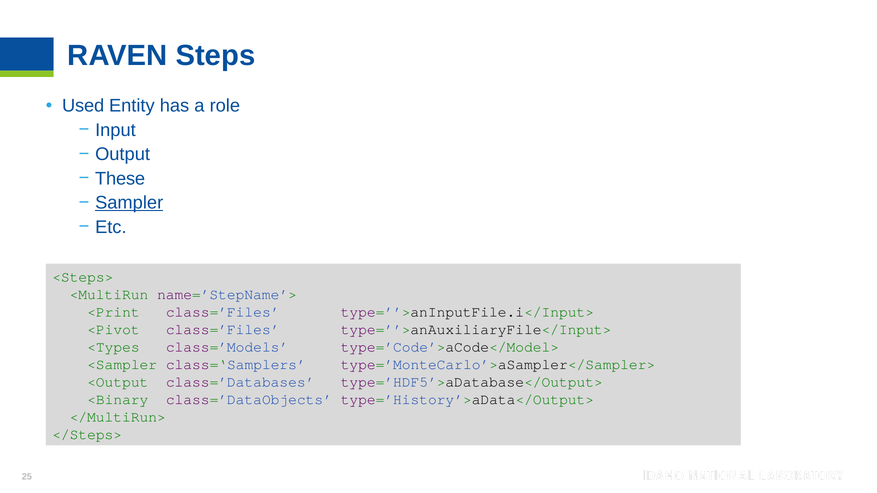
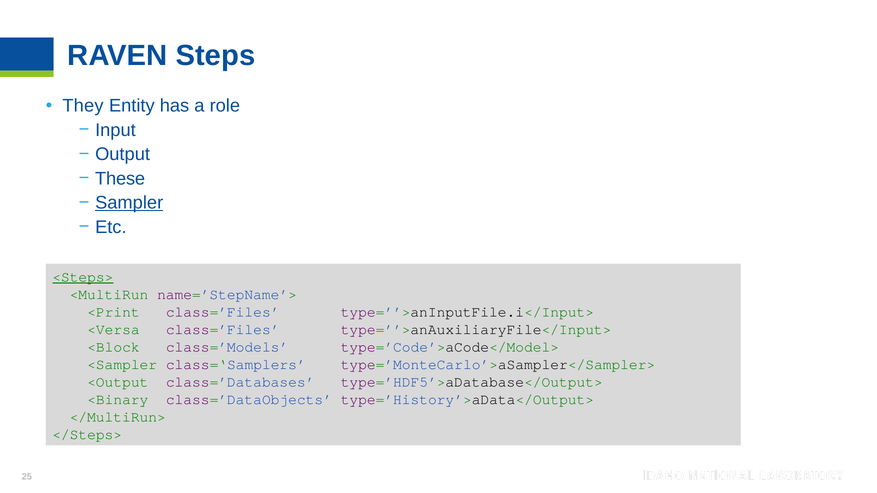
Used: Used -> They (83, 106)
<Steps> underline: none -> present (83, 277)
<Pivot: <Pivot -> <Versa (113, 329)
<Types: <Types -> <Block (113, 347)
